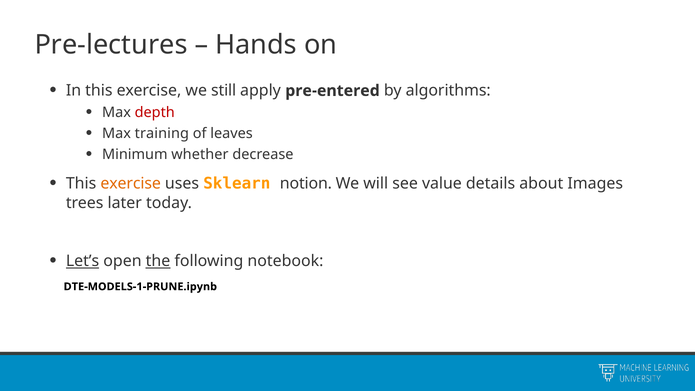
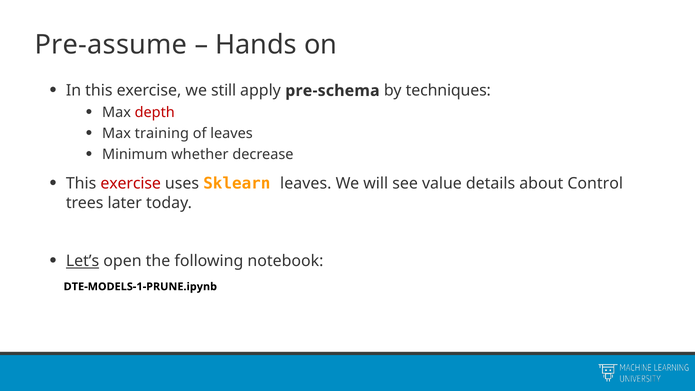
Pre-lectures: Pre-lectures -> Pre-assume (111, 45)
pre-entered: pre-entered -> pre-schema (332, 91)
algorithms: algorithms -> techniques (448, 91)
exercise colour: orange -> red (131, 184)
Sklearn notion: notion -> leaves (306, 184)
Images: Images -> Control (595, 184)
the underline: present -> none (158, 261)
